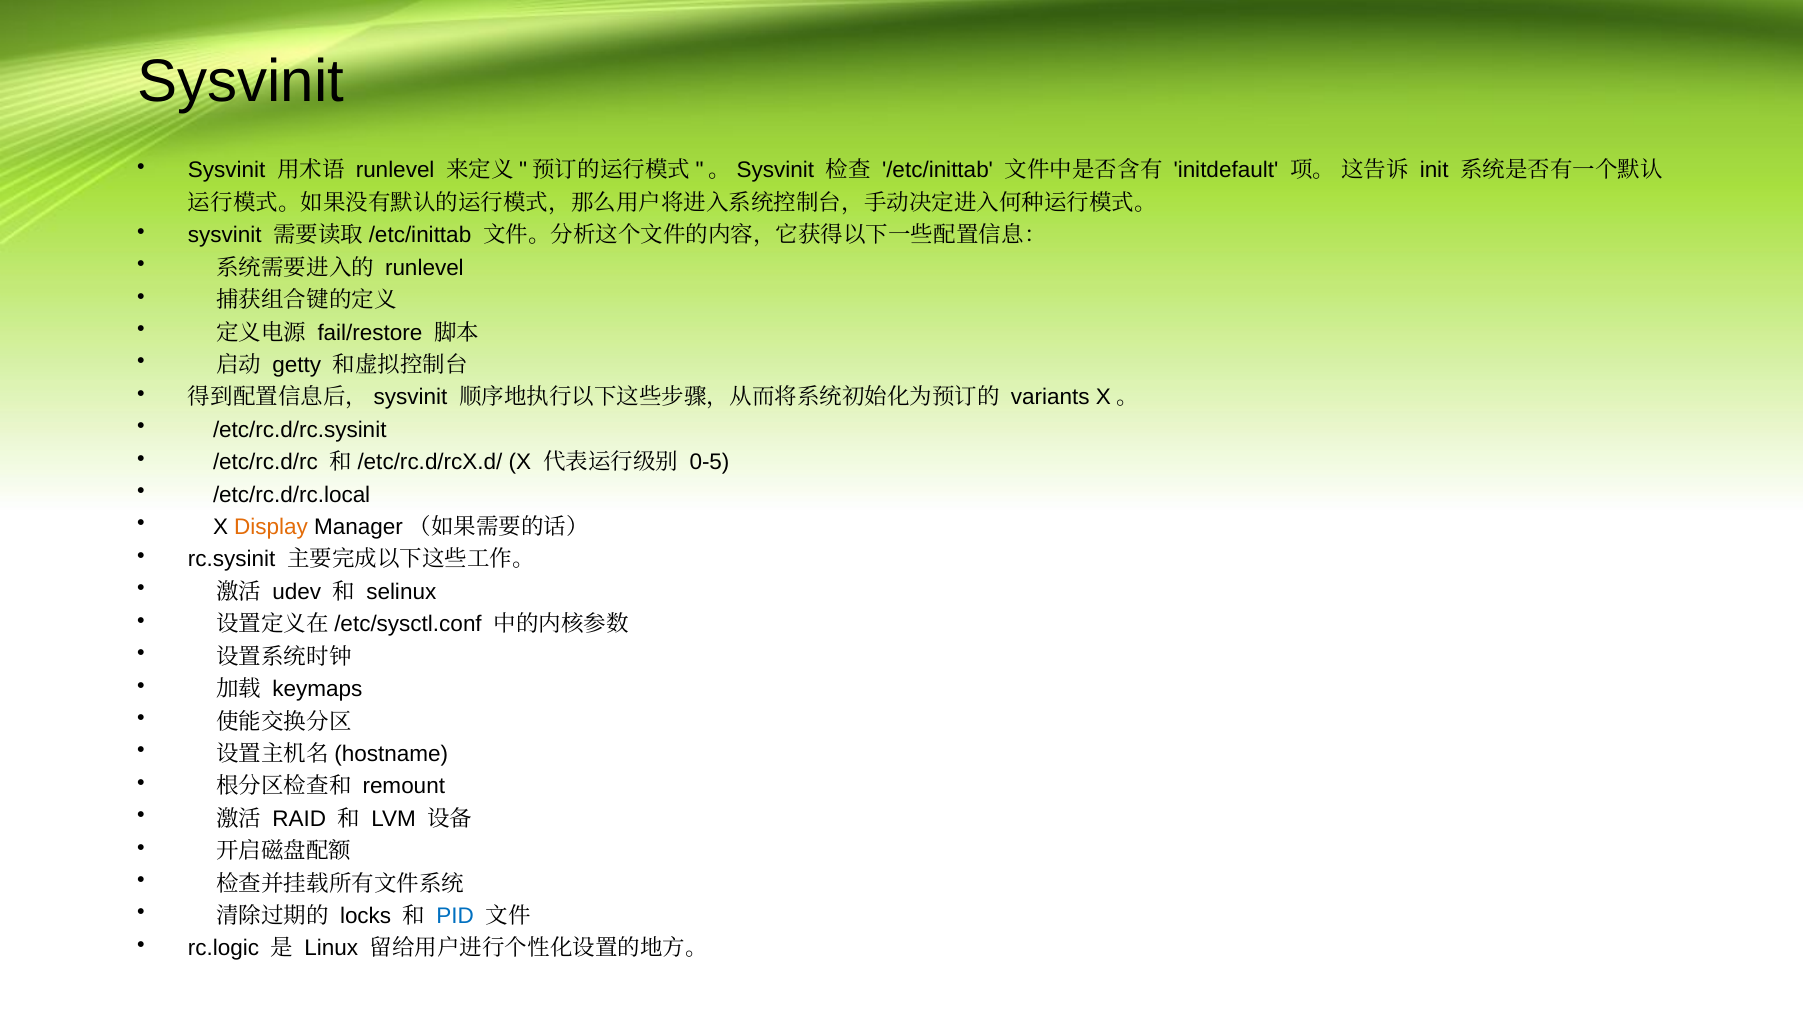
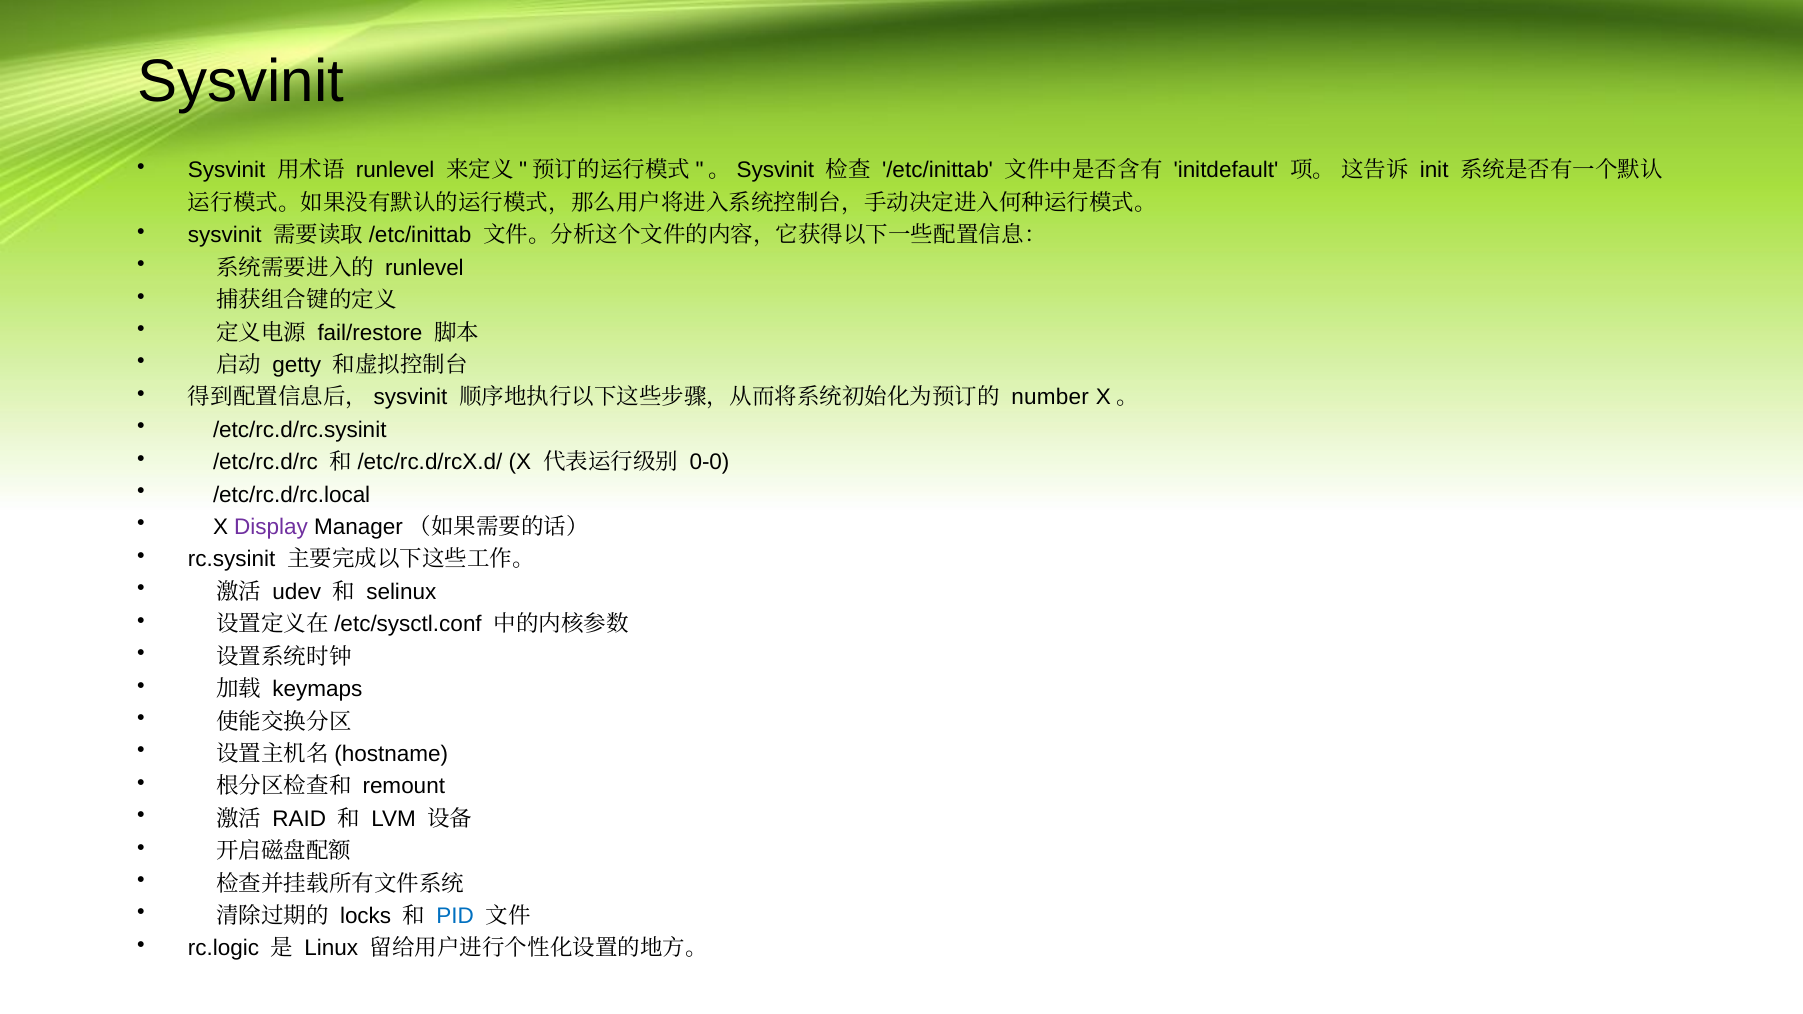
variants: variants -> number (1050, 398)
0-5: 0-5 -> 0-0 (710, 462)
Display colour: orange -> purple (271, 527)
